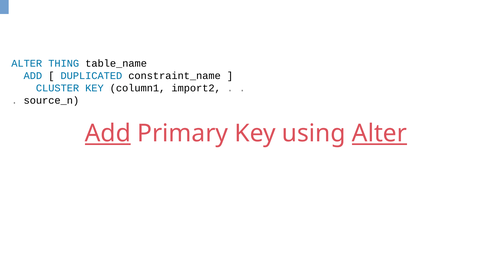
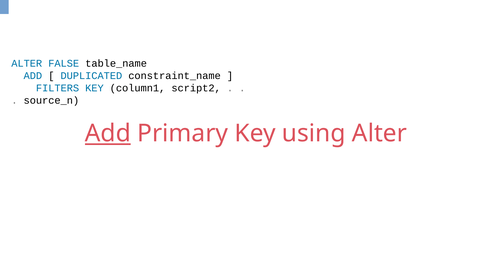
THING: THING -> FALSE (64, 63)
CLUSTER: CLUSTER -> FILTERS (58, 88)
import2: import2 -> script2 (196, 88)
Alter underline: present -> none (379, 133)
